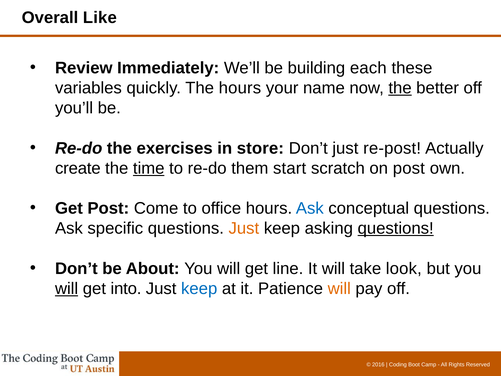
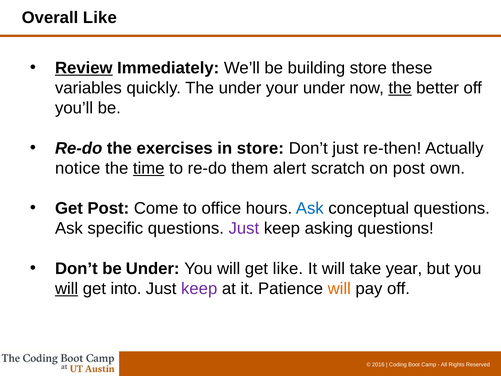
Review underline: none -> present (84, 68)
building each: each -> store (368, 68)
The hours: hours -> under (240, 88)
your name: name -> under (324, 88)
re-post: re-post -> re-then (392, 148)
create: create -> notice (78, 168)
start: start -> alert (290, 168)
Just colour: orange -> purple (244, 228)
questions underline: present -> none (396, 228)
be About: About -> Under (153, 268)
get line: line -> like (288, 268)
look: look -> year (404, 268)
keep colour: blue -> purple (199, 288)
